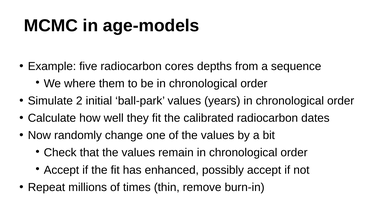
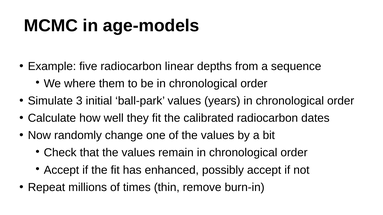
cores: cores -> linear (179, 66)
2: 2 -> 3 (79, 101)
